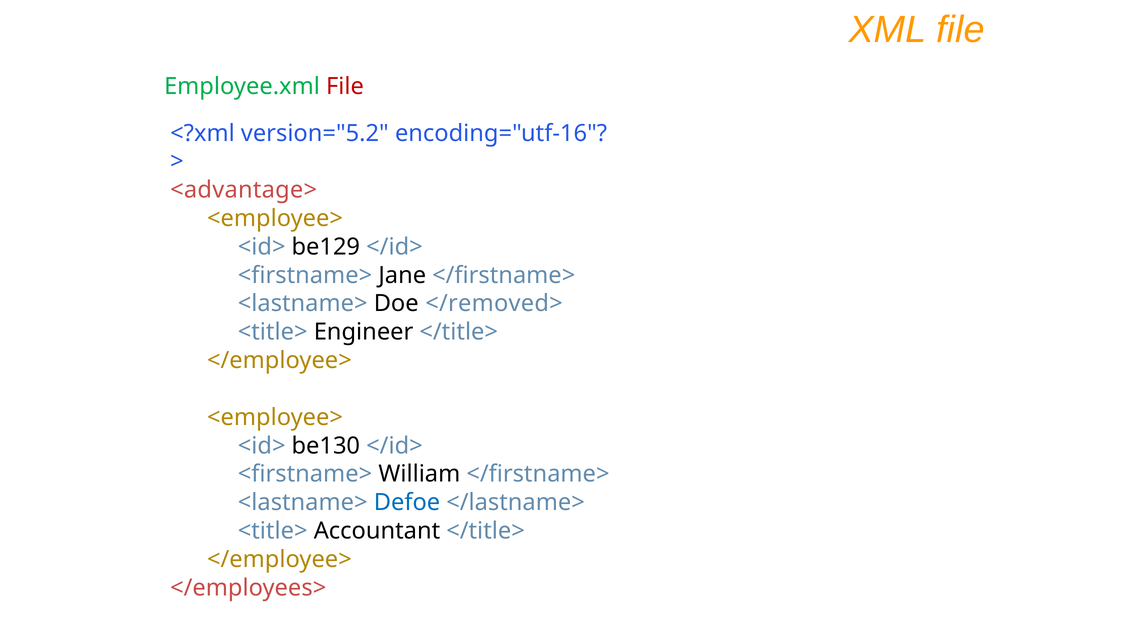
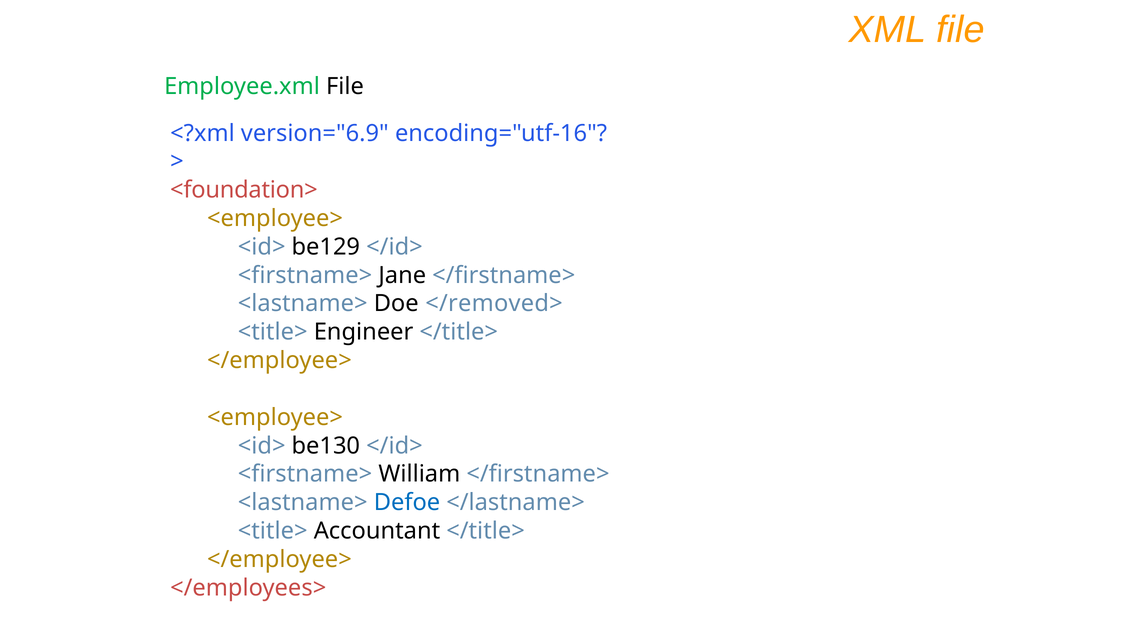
File colour: red -> black (345, 87)
version="5.2: version="5.2 -> version="6.9 (315, 133)
<advantage>: <advantage> -> <foundation> (244, 190)
